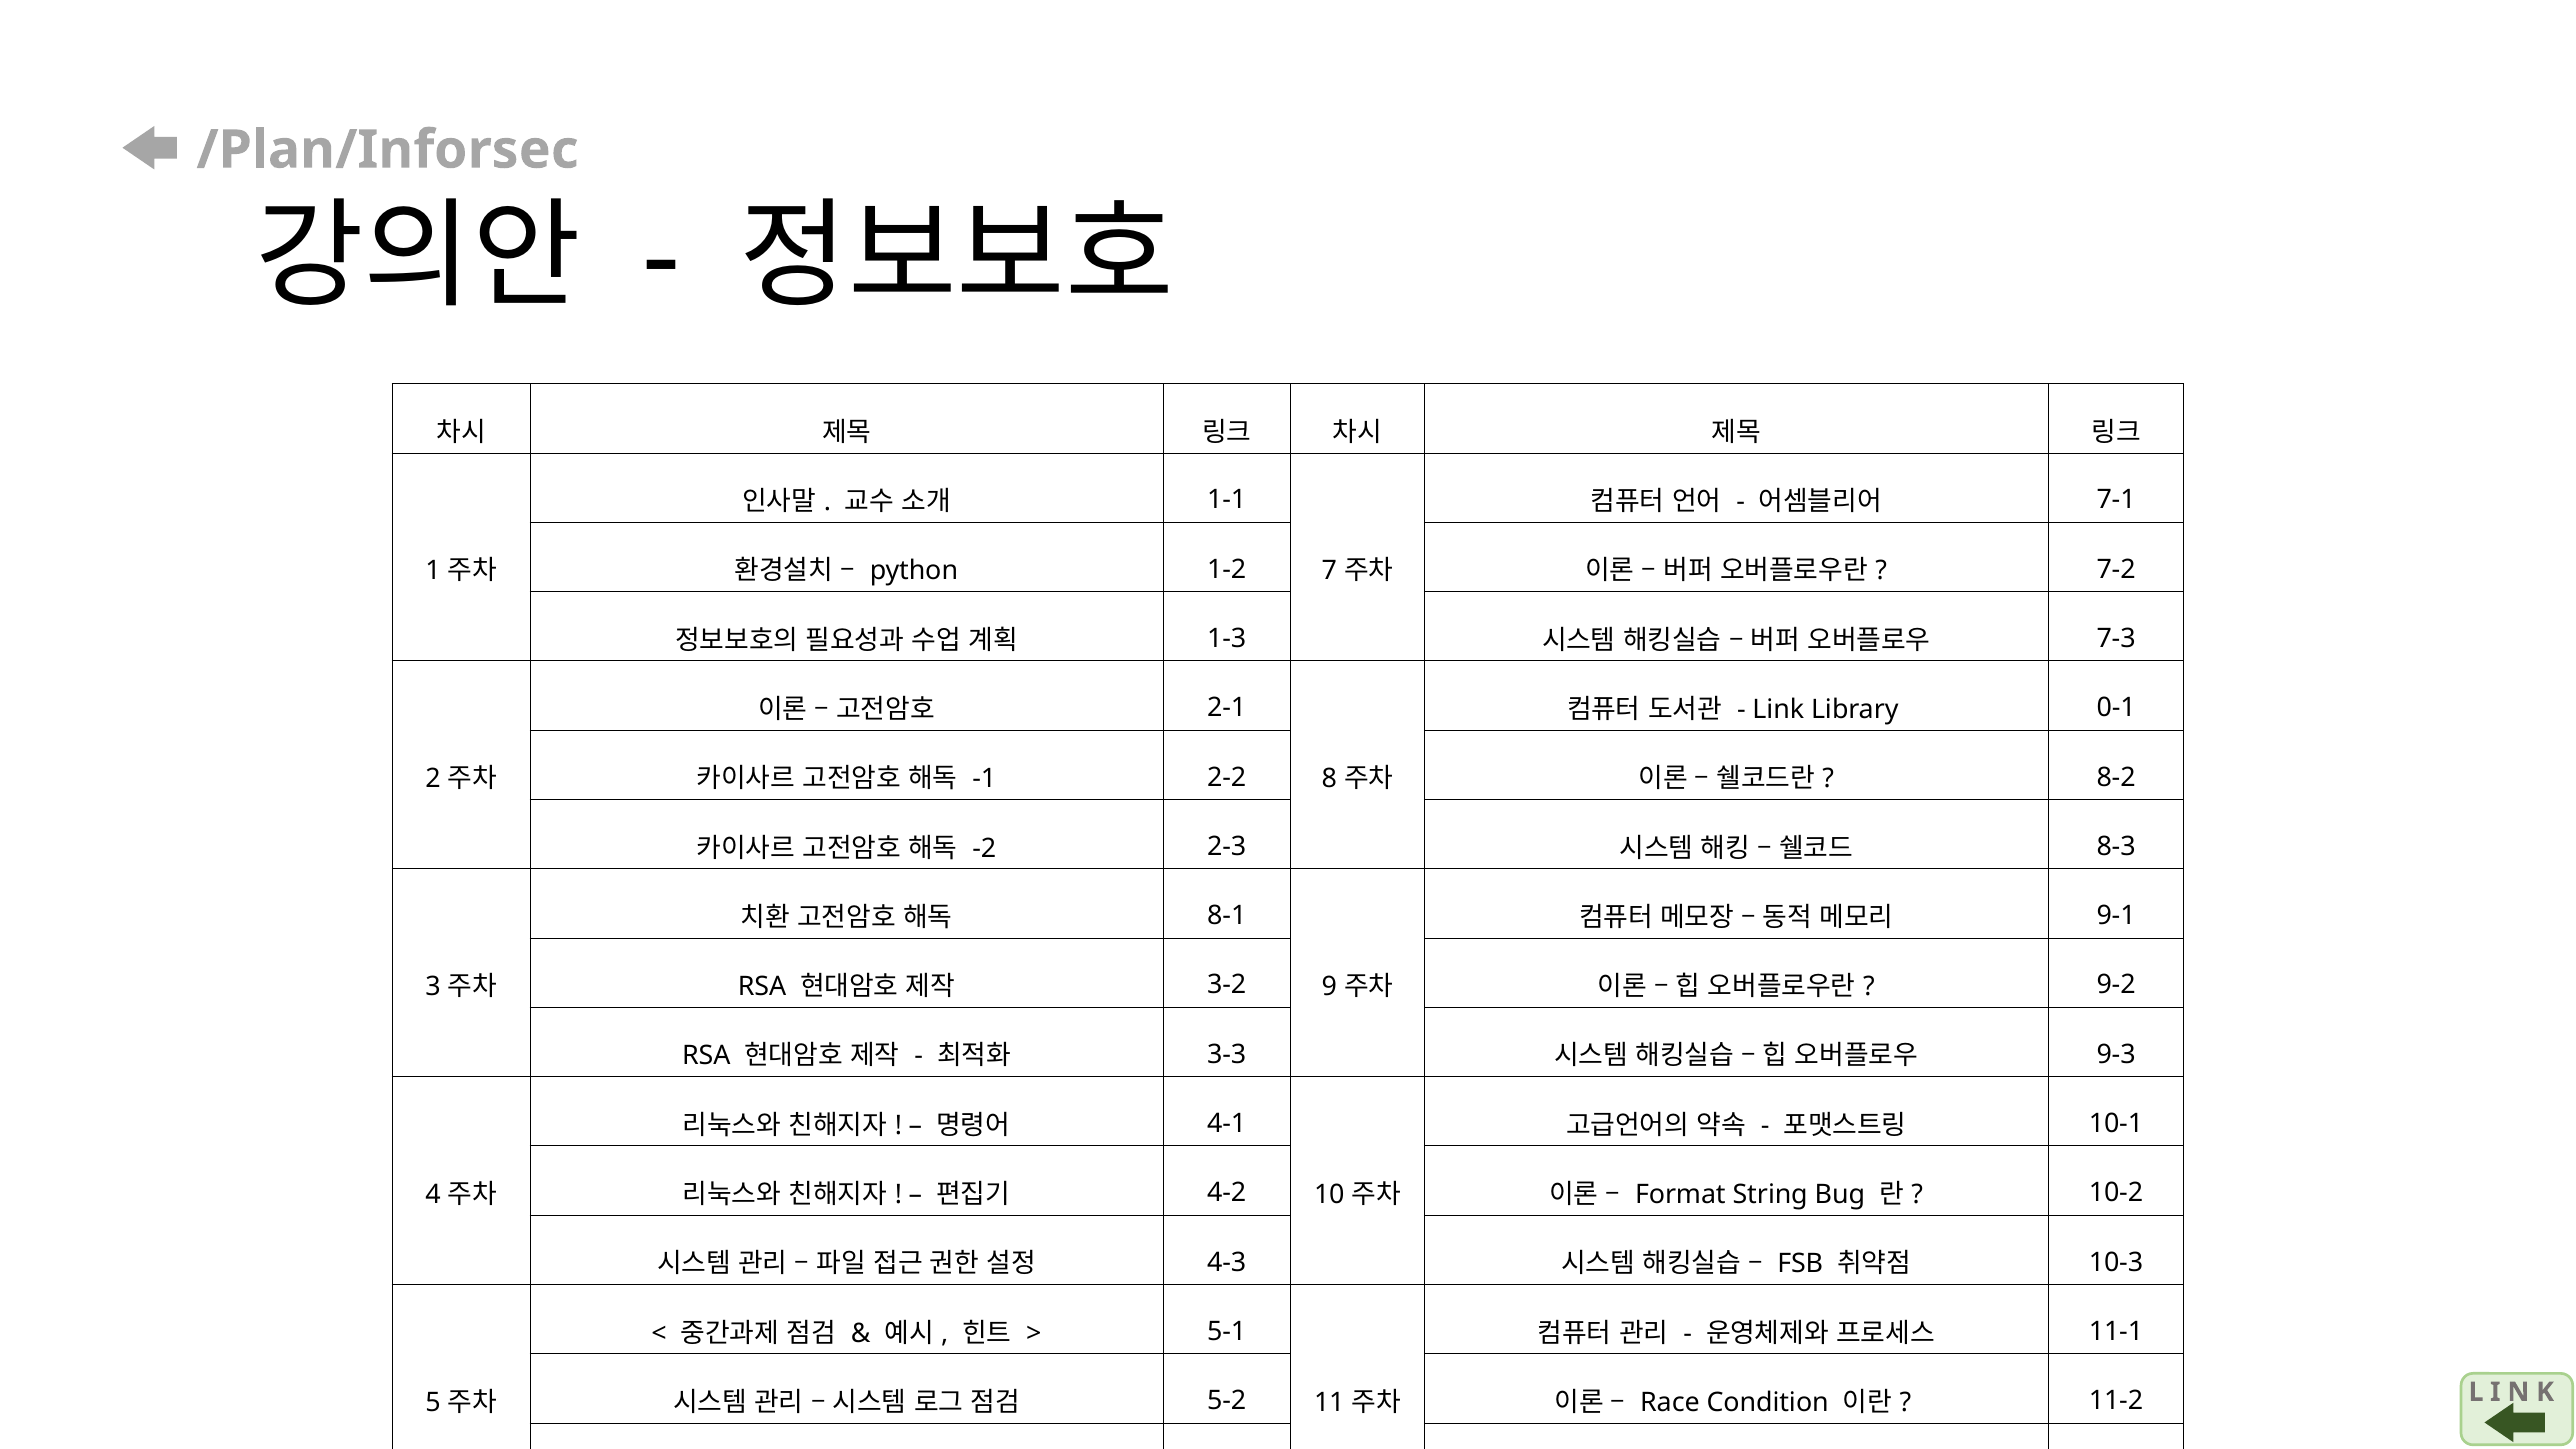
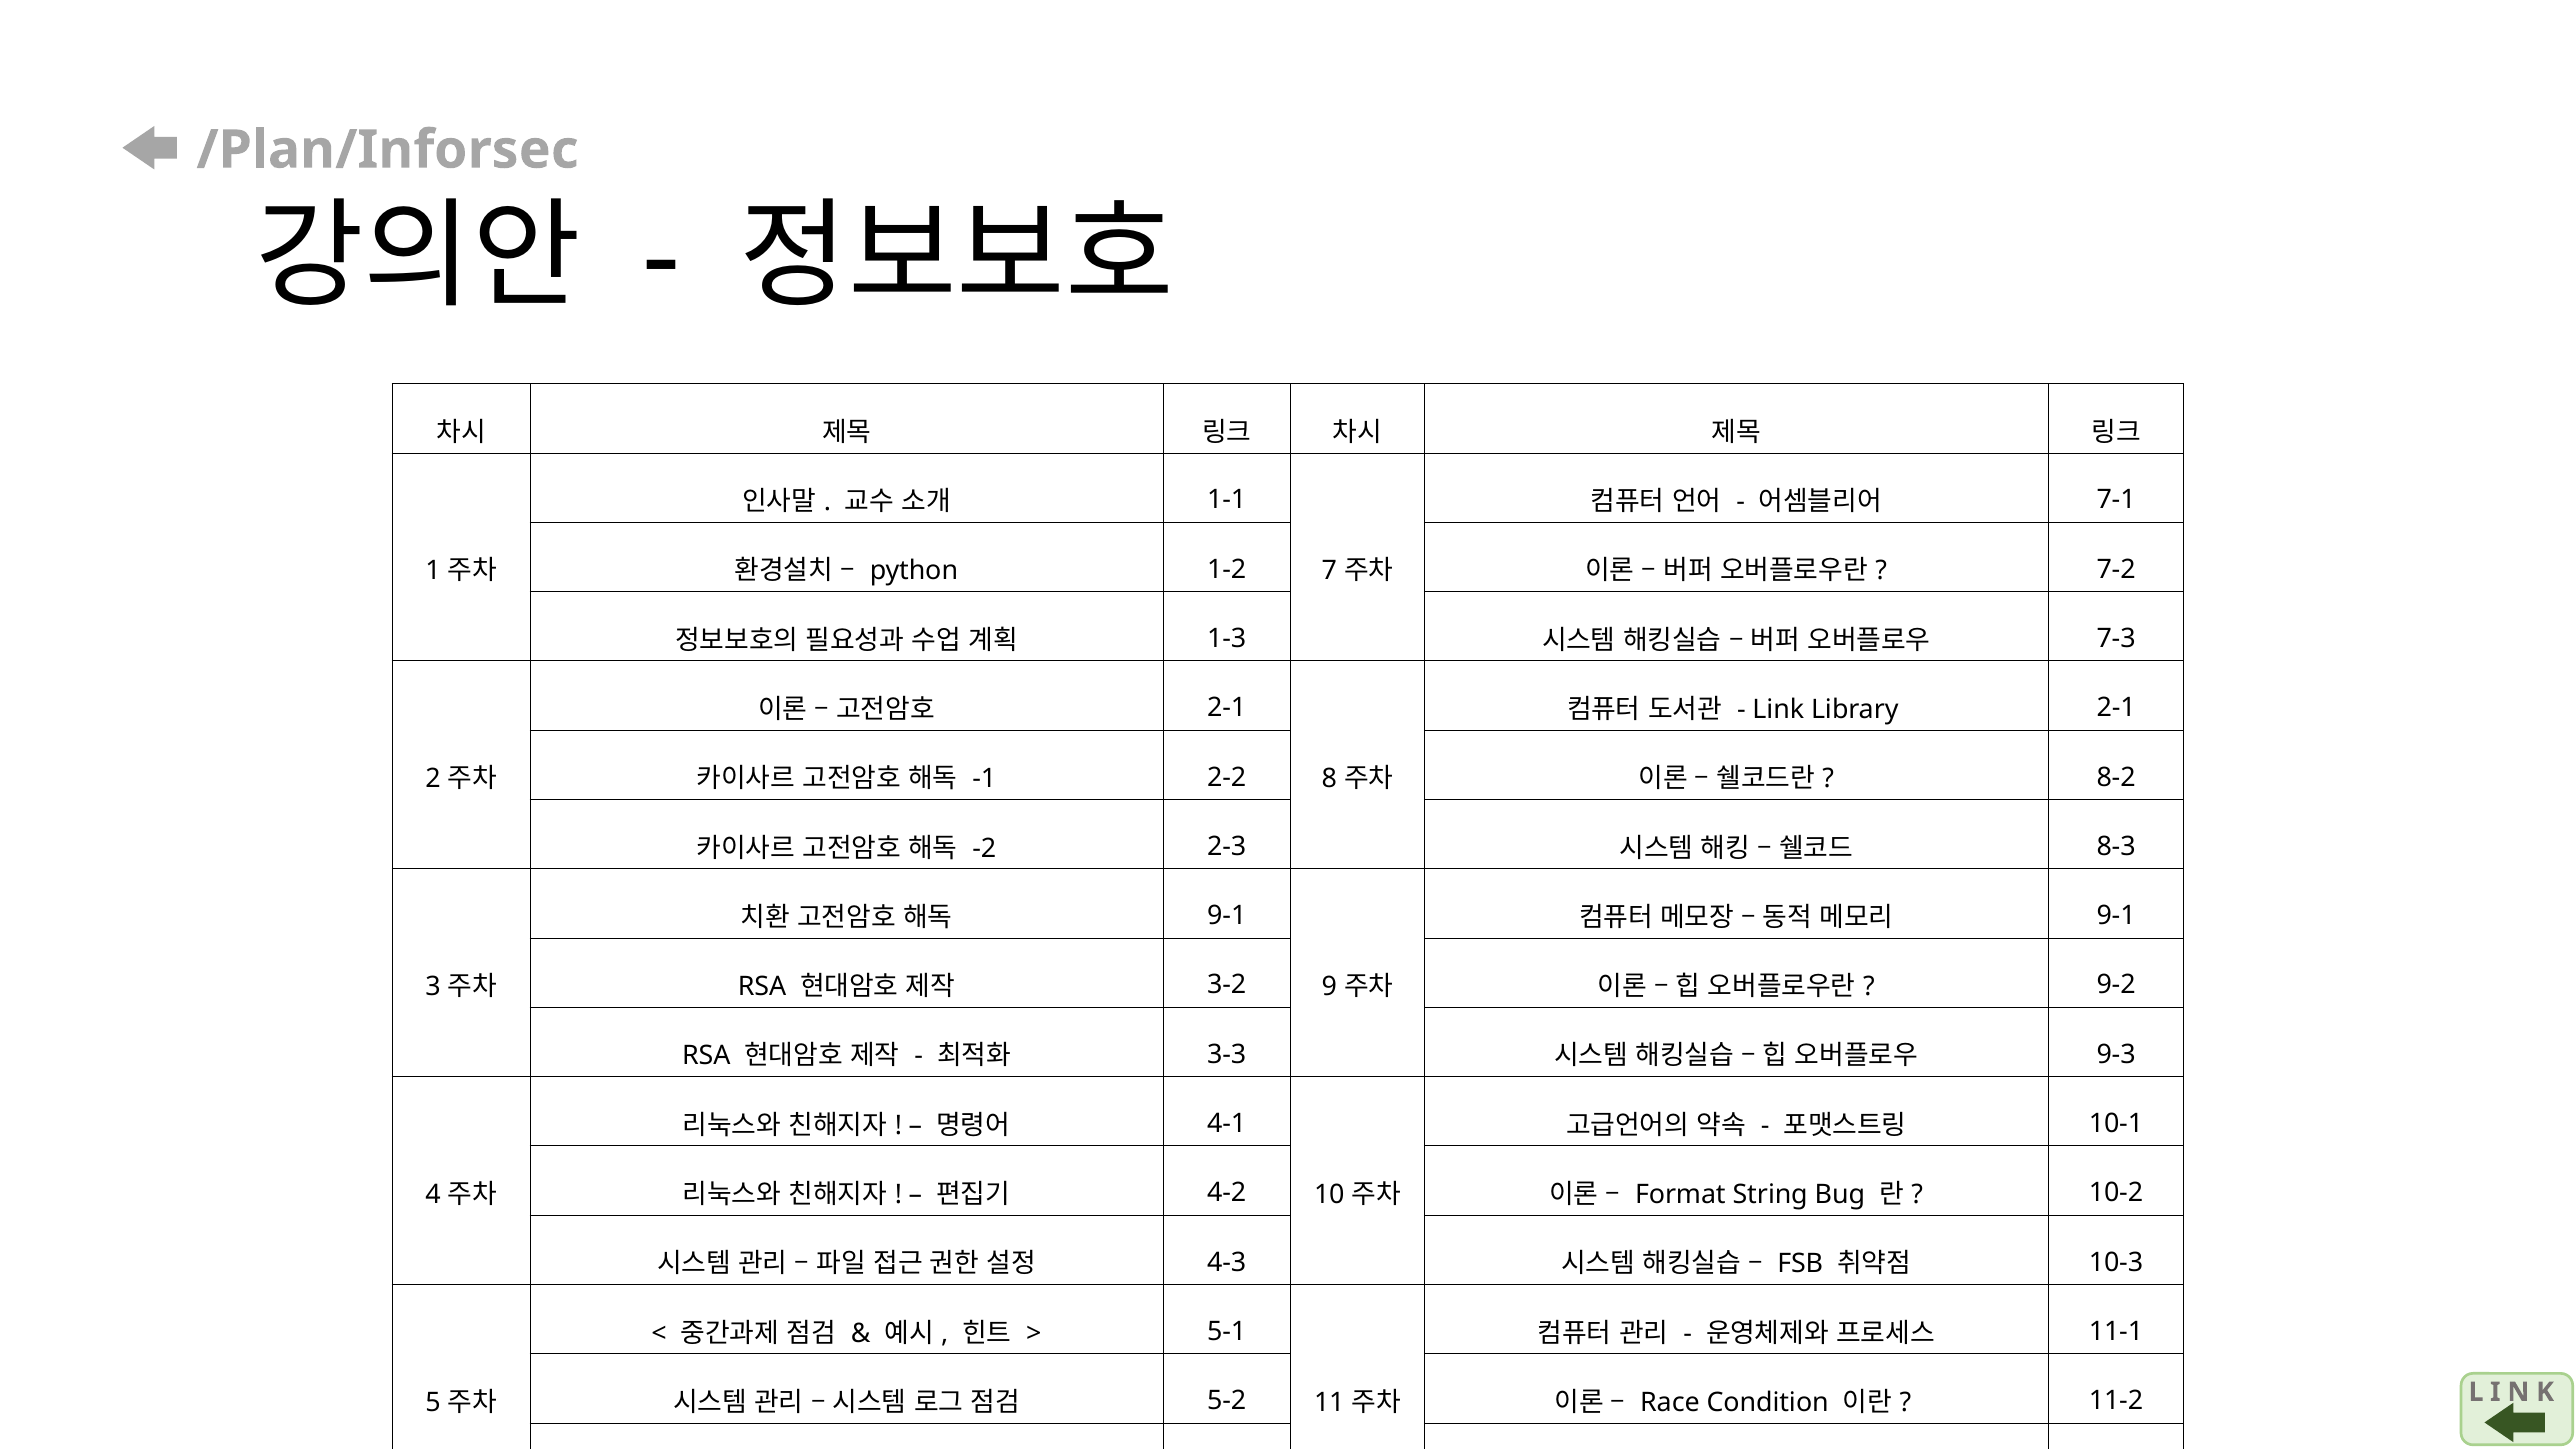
Library 0-1: 0-1 -> 2-1 (2116, 708)
8-1: 8-1 -> 9-1 (1227, 916)
